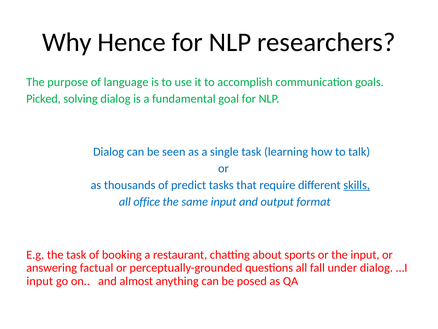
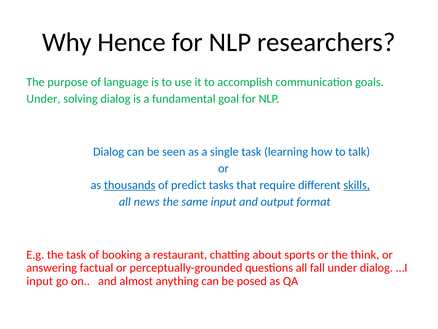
Picked: Picked -> Under (43, 99)
thousands underline: none -> present (130, 185)
office: office -> news (147, 202)
the input: input -> think (365, 254)
